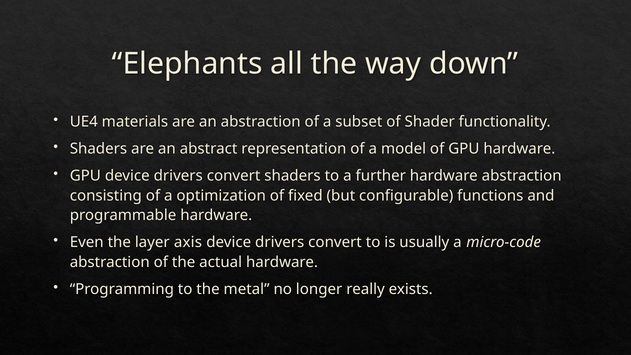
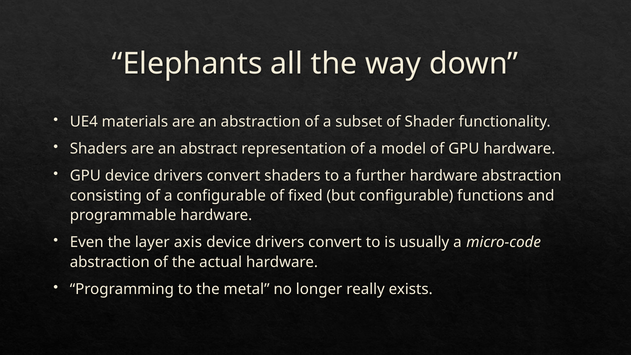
a optimization: optimization -> configurable (221, 196)
